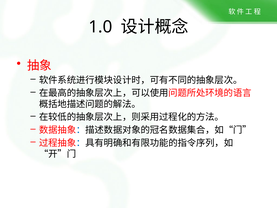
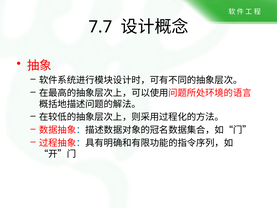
1.0: 1.0 -> 7.7 (100, 27)
